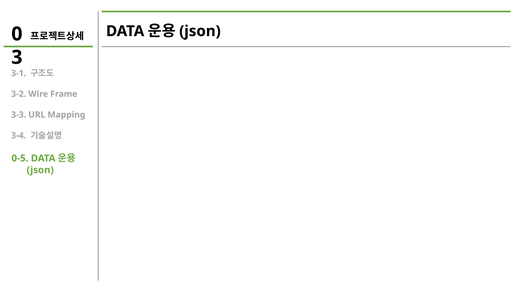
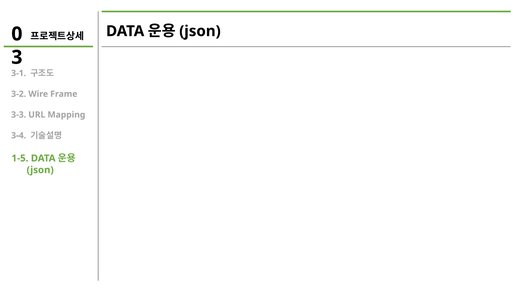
0-5: 0-5 -> 1-5 (20, 158)
